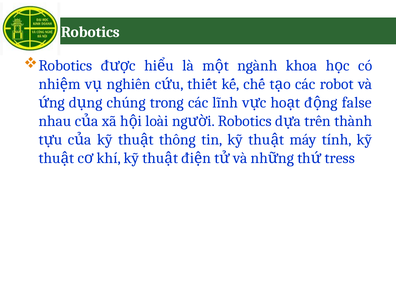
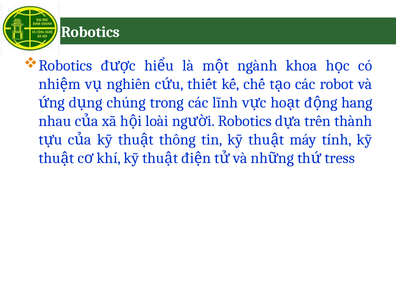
false: false -> hang (357, 102)
